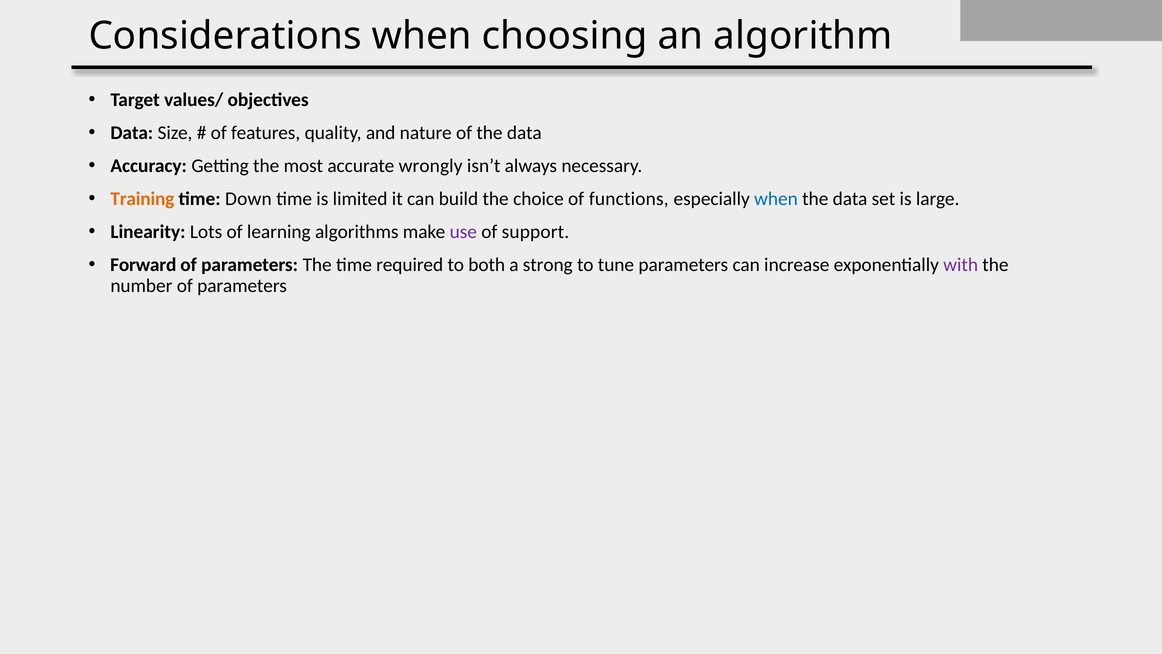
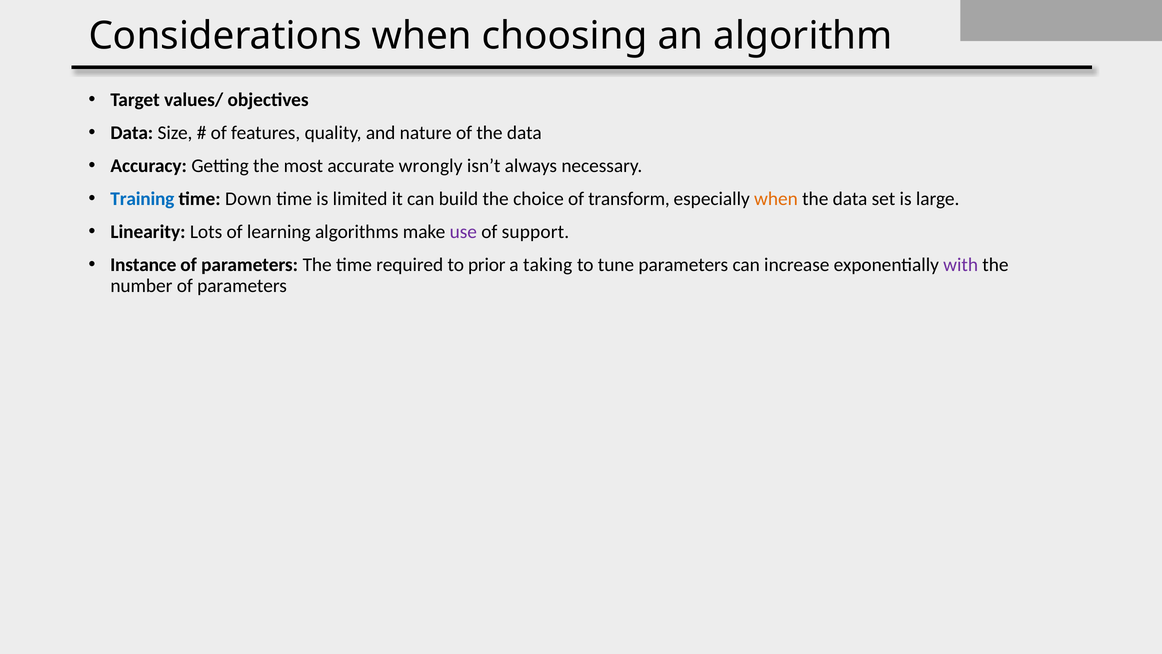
Training colour: orange -> blue (142, 199)
functions: functions -> transform (629, 199)
when colour: blue -> orange (776, 199)
Forward: Forward -> Instance (143, 265)
both: both -> prior (487, 265)
strong: strong -> taking (548, 265)
